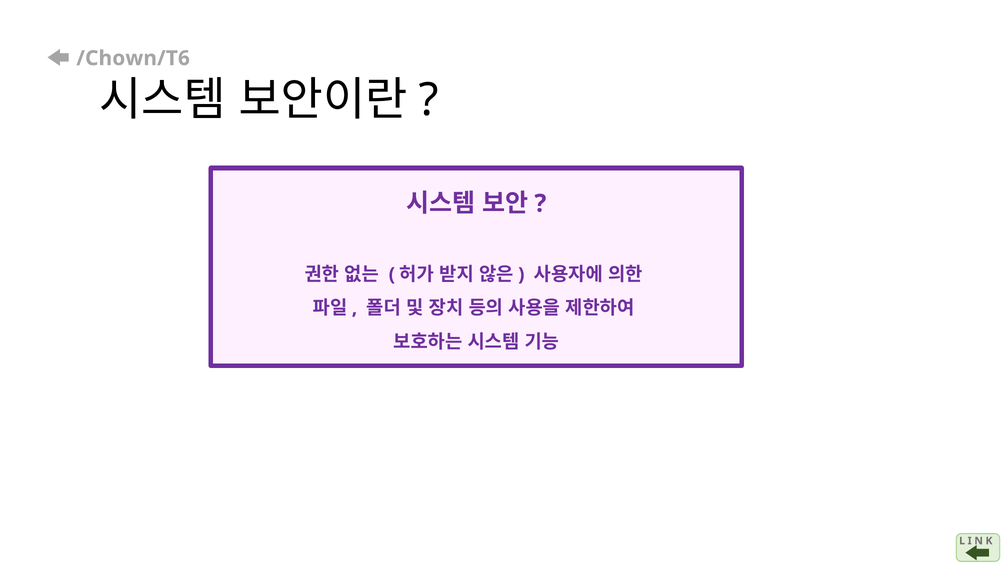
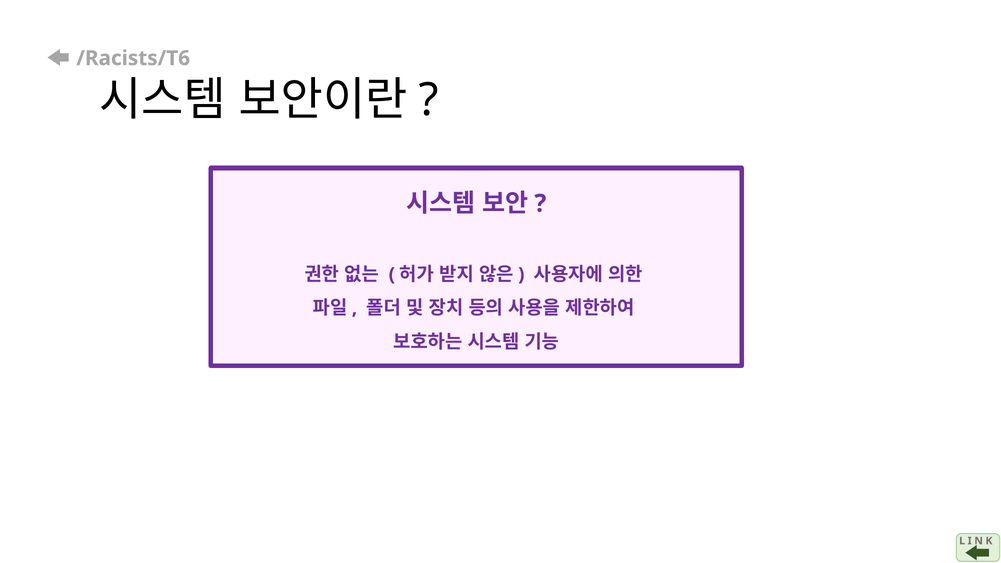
/Chown/T6: /Chown/T6 -> /Racists/T6 (133, 58)
